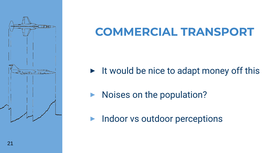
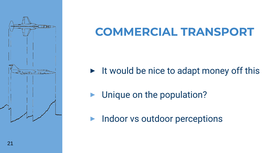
Noises: Noises -> Unique (116, 95)
